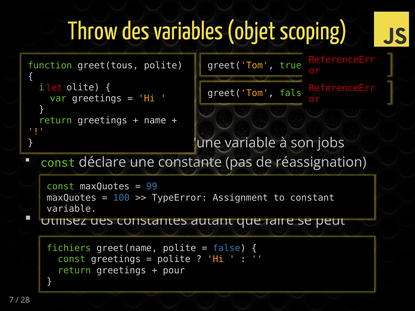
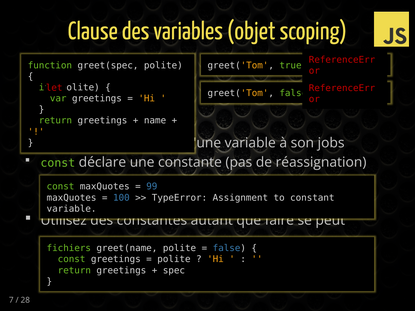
Throw: Throw -> Clause (93, 31)
greet(tous: greet(tous -> greet(spec (108, 65)
pour: pour -> spec (174, 271)
